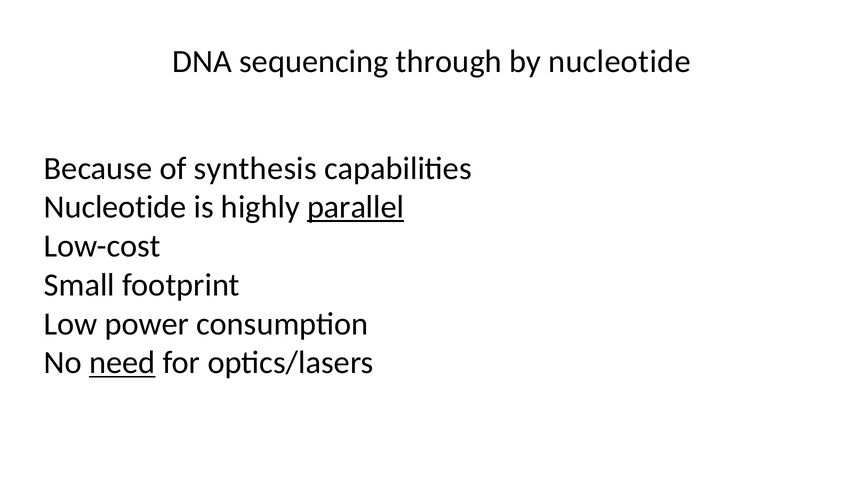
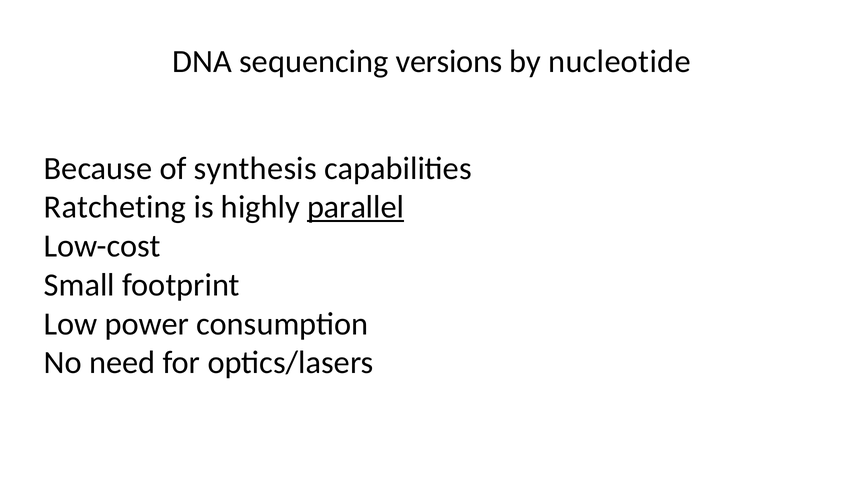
through: through -> versions (449, 62)
Nucleotide: Nucleotide -> Ratcheting (115, 207)
need underline: present -> none (122, 363)
